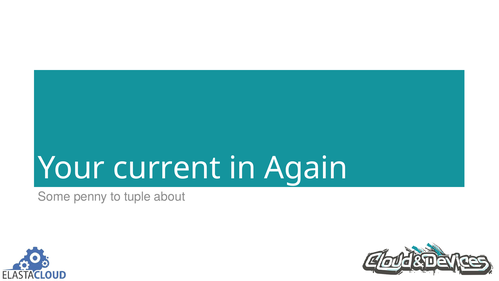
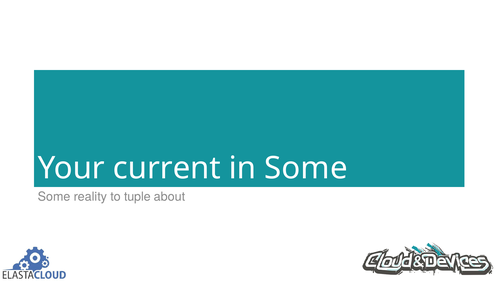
in Again: Again -> Some (306, 168)
penny: penny -> reality (90, 196)
